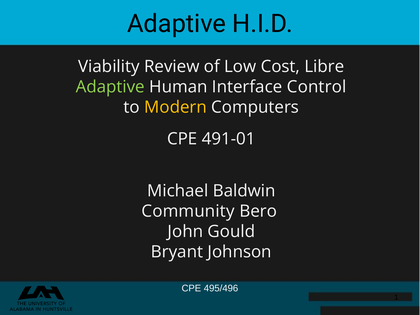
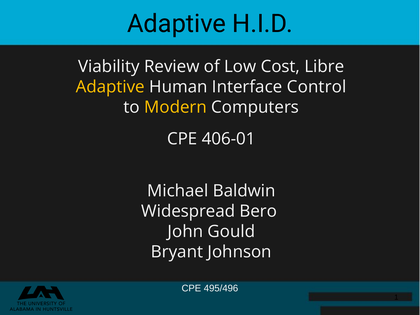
Adaptive colour: light green -> yellow (110, 87)
491-01: 491-01 -> 406-01 (229, 139)
Community: Community -> Widespread (188, 211)
